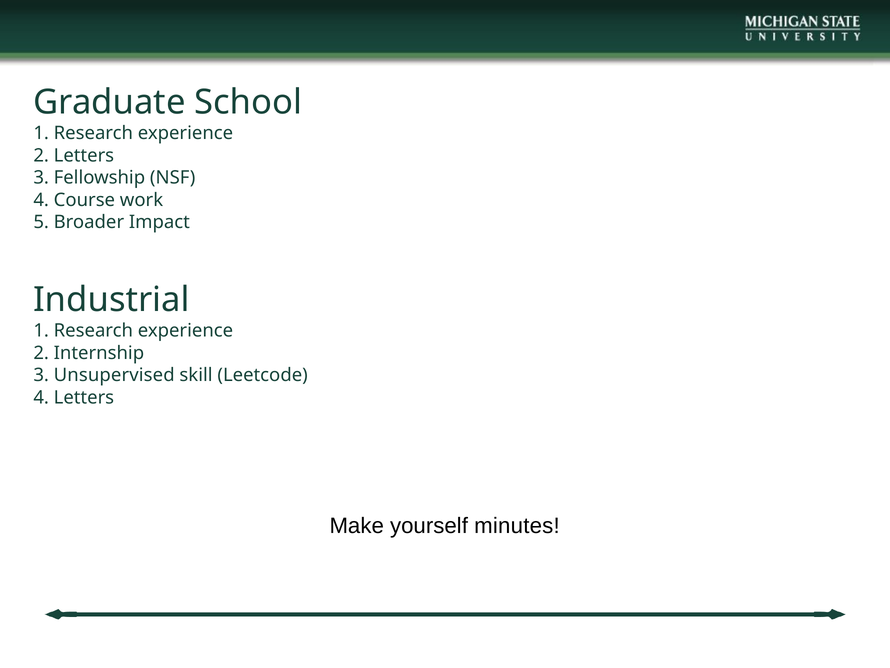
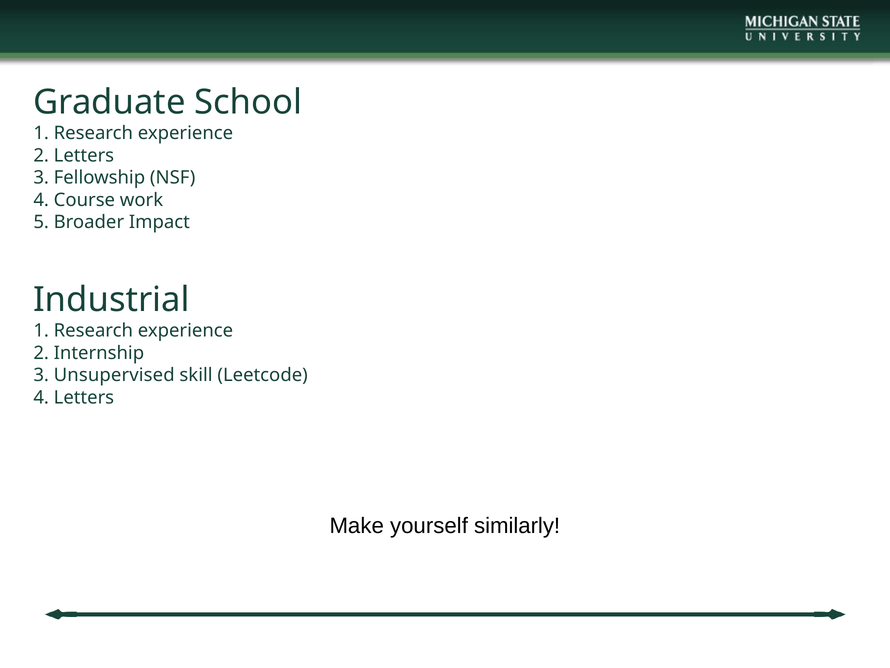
minutes: minutes -> similarly (517, 526)
